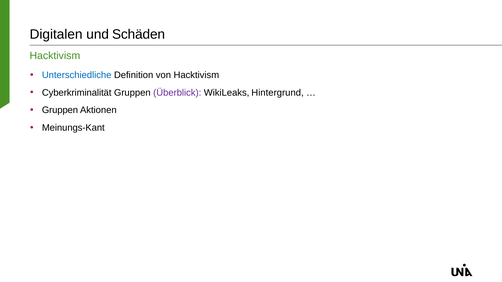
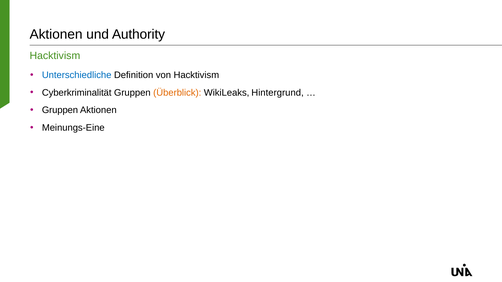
Digitalen: Digitalen -> Aktionen (56, 34)
Schäden: Schäden -> Authority (139, 34)
Überblick colour: purple -> orange (177, 93)
Meinungs-Kant: Meinungs-Kant -> Meinungs-Eine (73, 128)
